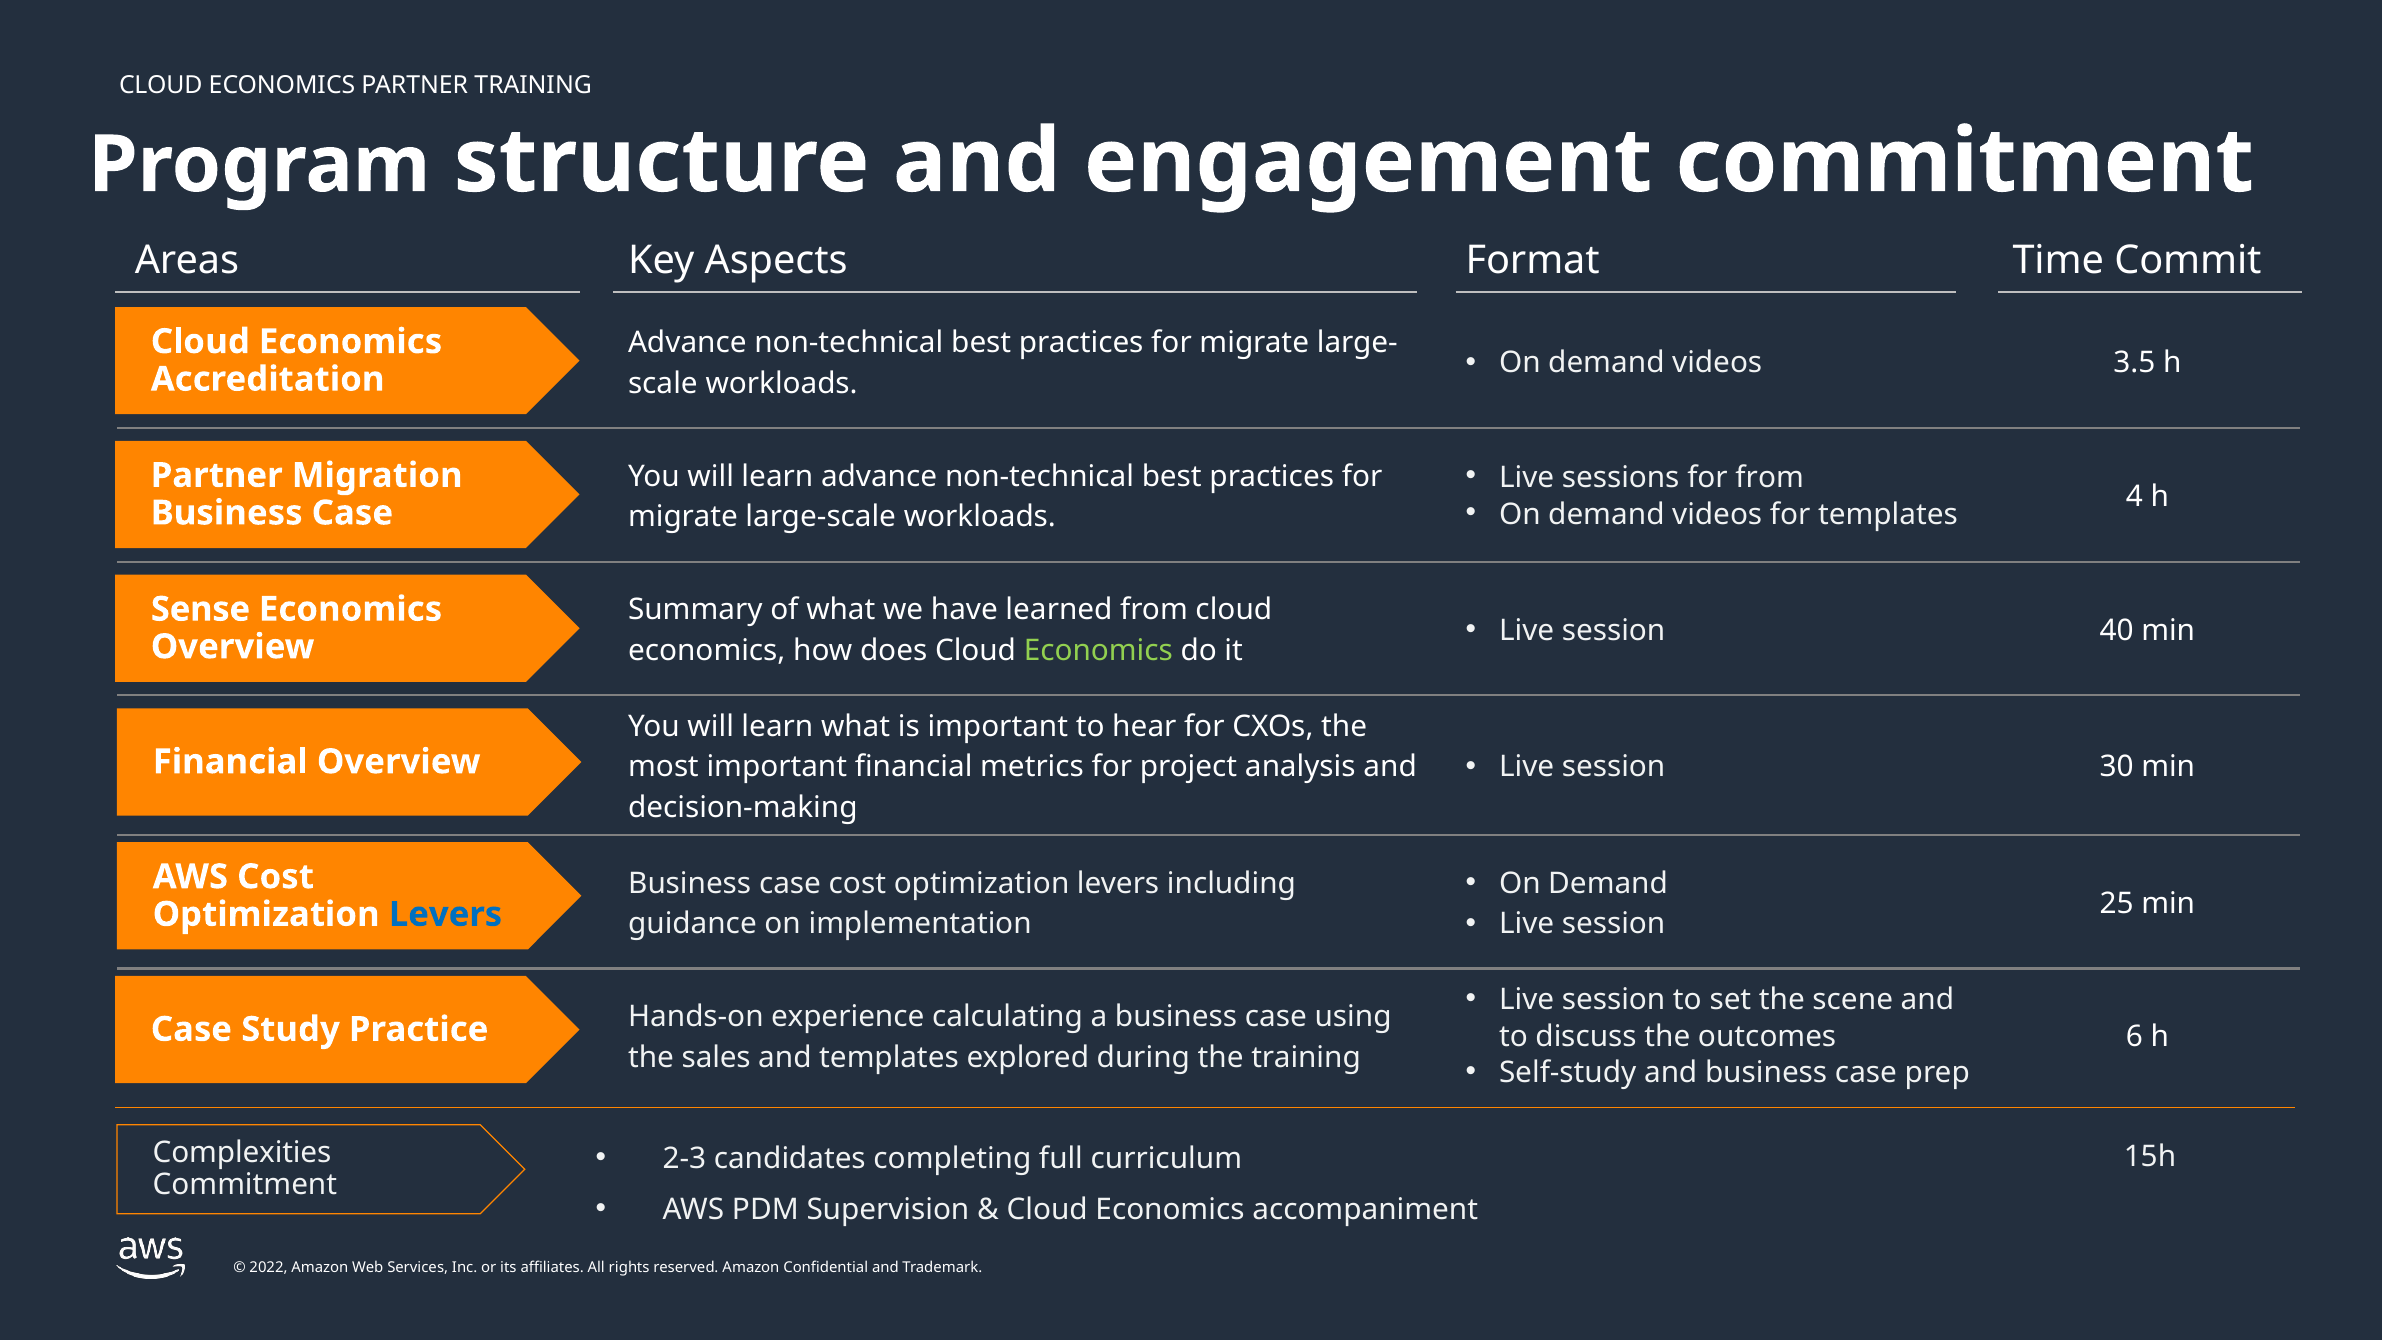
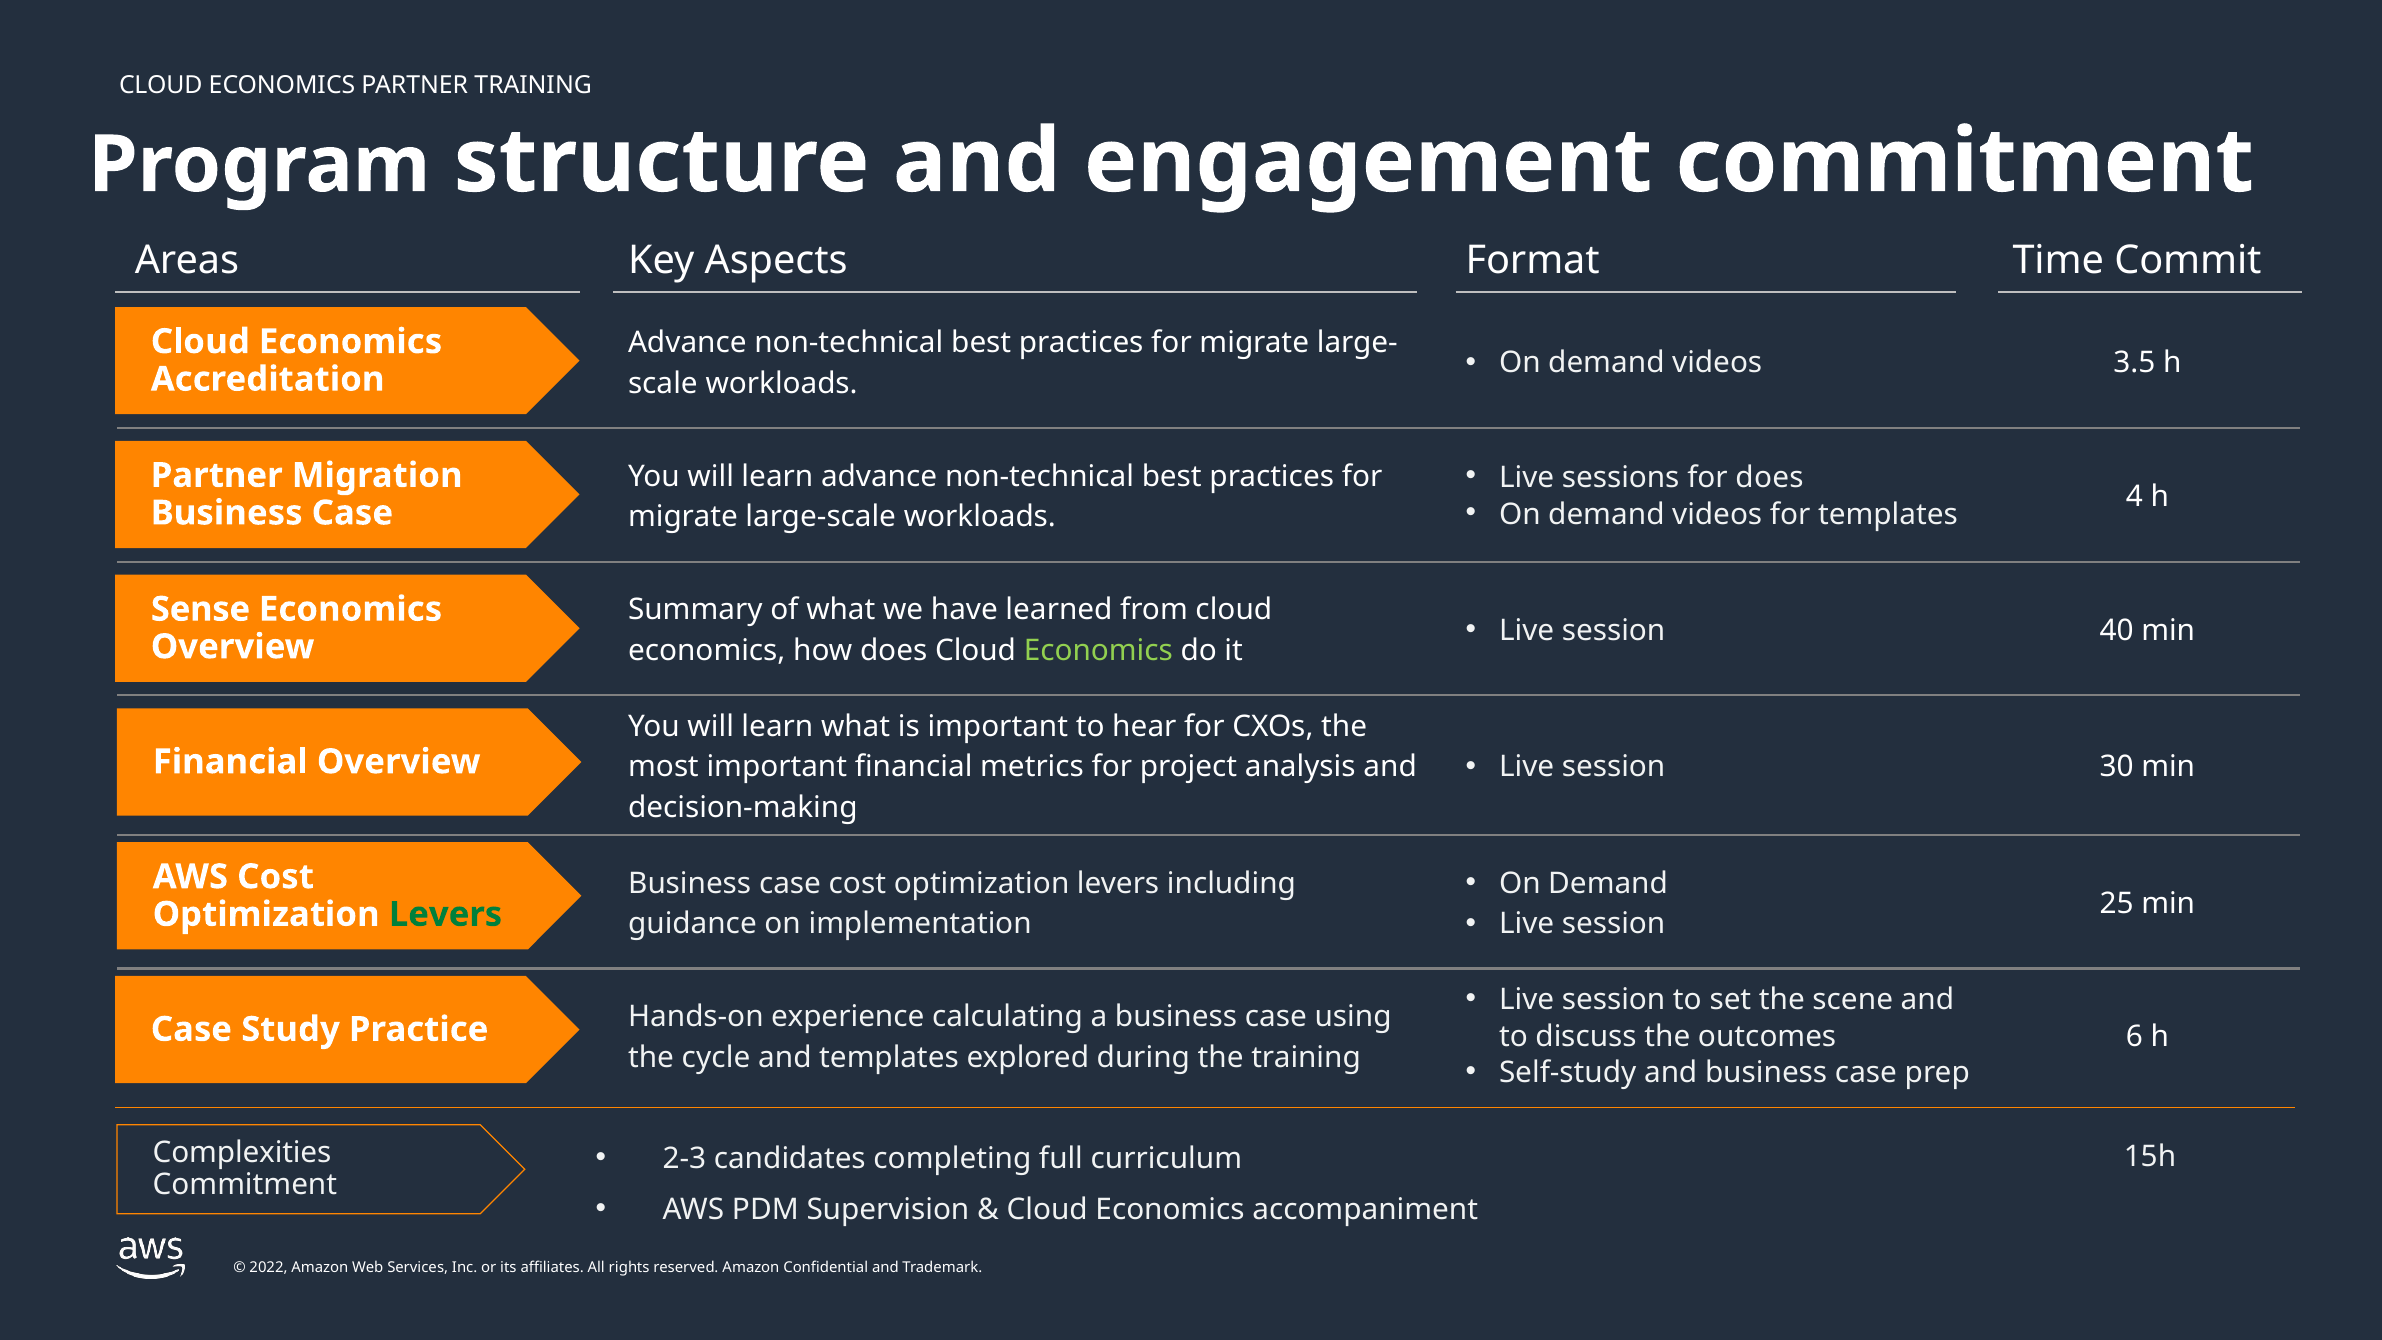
for from: from -> does (1770, 478)
Levers colour: blue -> green (446, 914)
sales: sales -> cycle (716, 1057)
